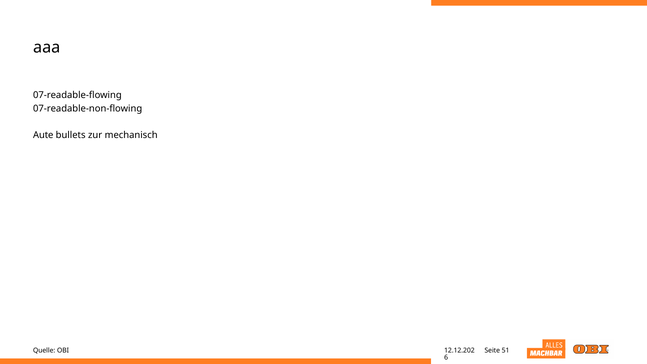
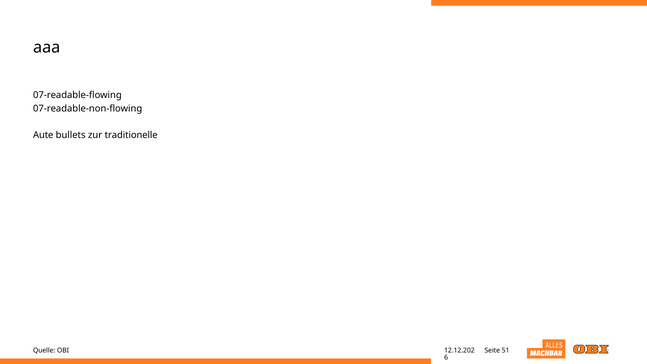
mechanisch: mechanisch -> traditionelle (131, 135)
